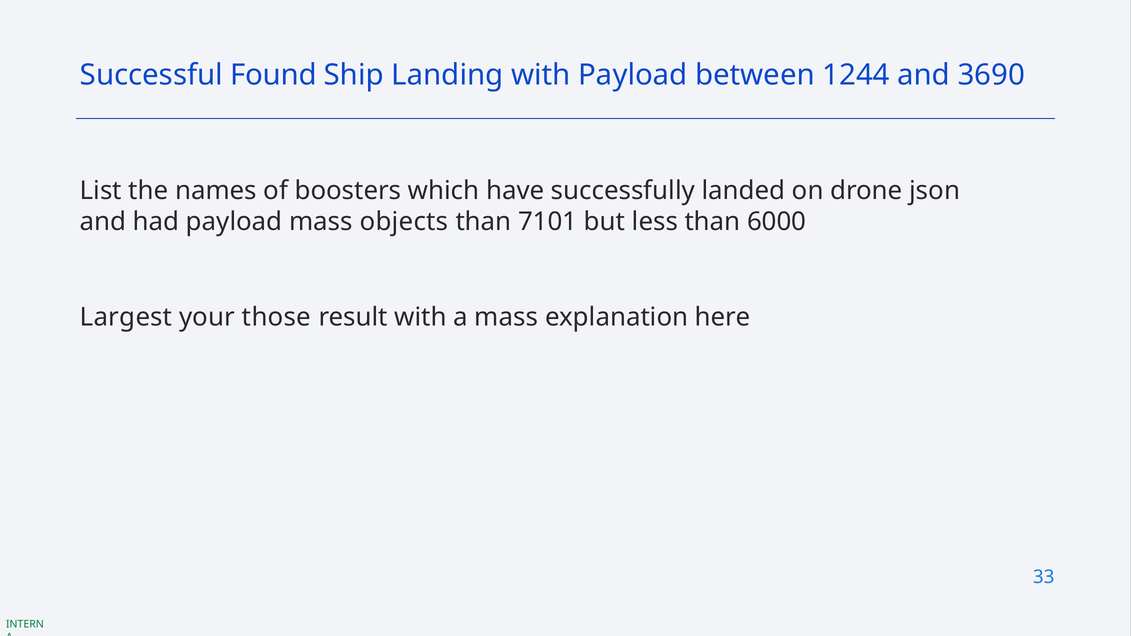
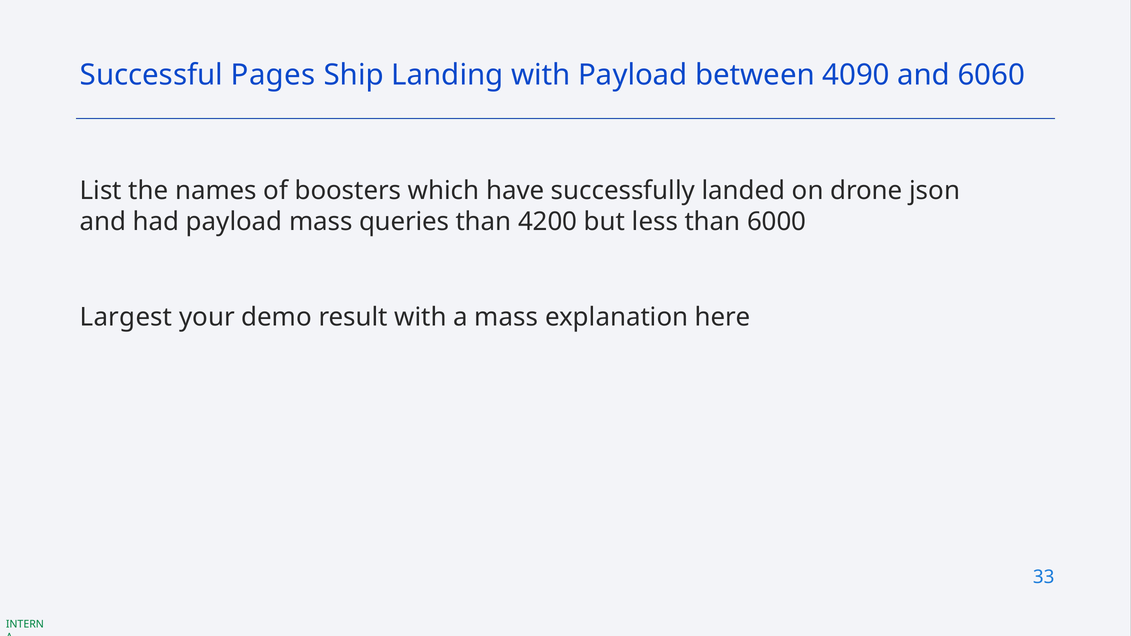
Found: Found -> Pages (273, 75)
1244: 1244 -> 4090 (856, 75)
3690: 3690 -> 6060 (991, 75)
objects: objects -> queries (404, 222)
7101: 7101 -> 4200 (548, 222)
those: those -> demo (277, 317)
